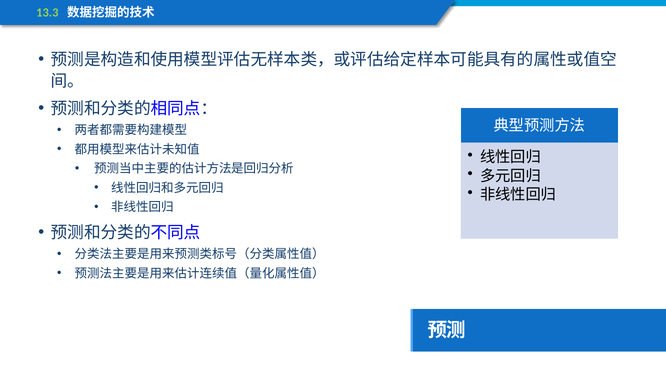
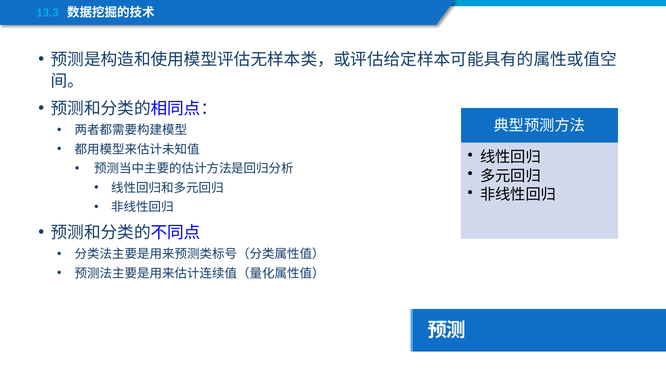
13.3 colour: light green -> light blue (47, 13)
